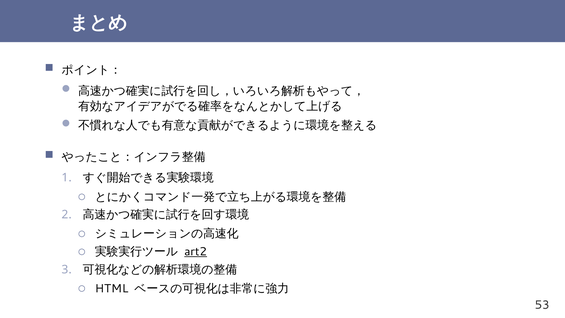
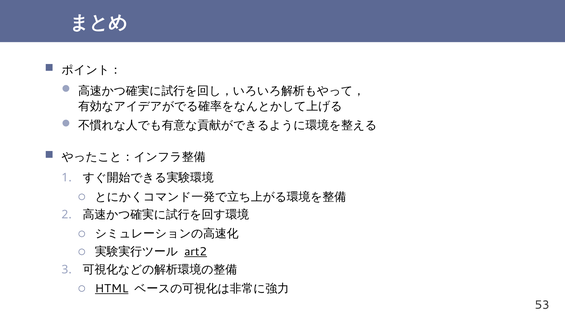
HTML underline: none -> present (112, 288)
